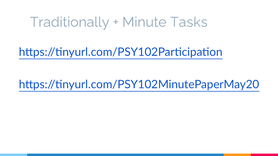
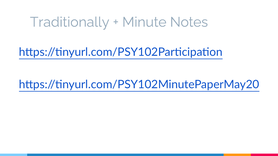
Tasks: Tasks -> Notes (189, 22)
